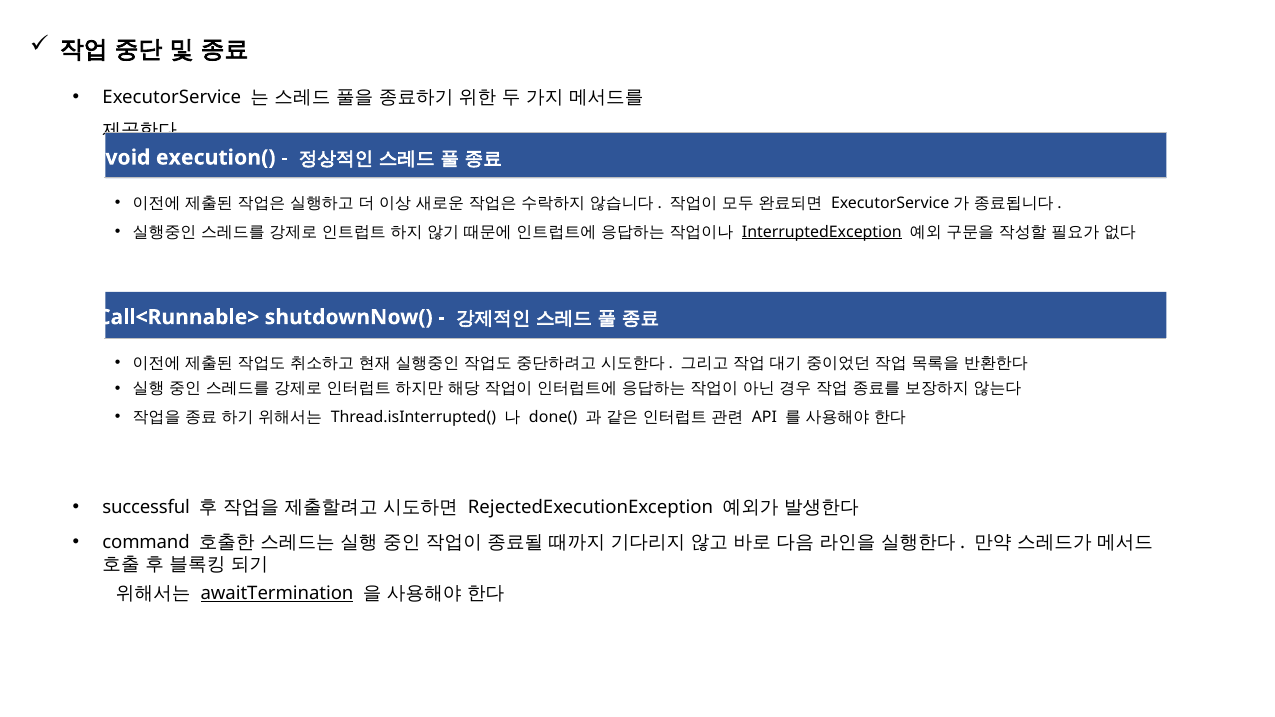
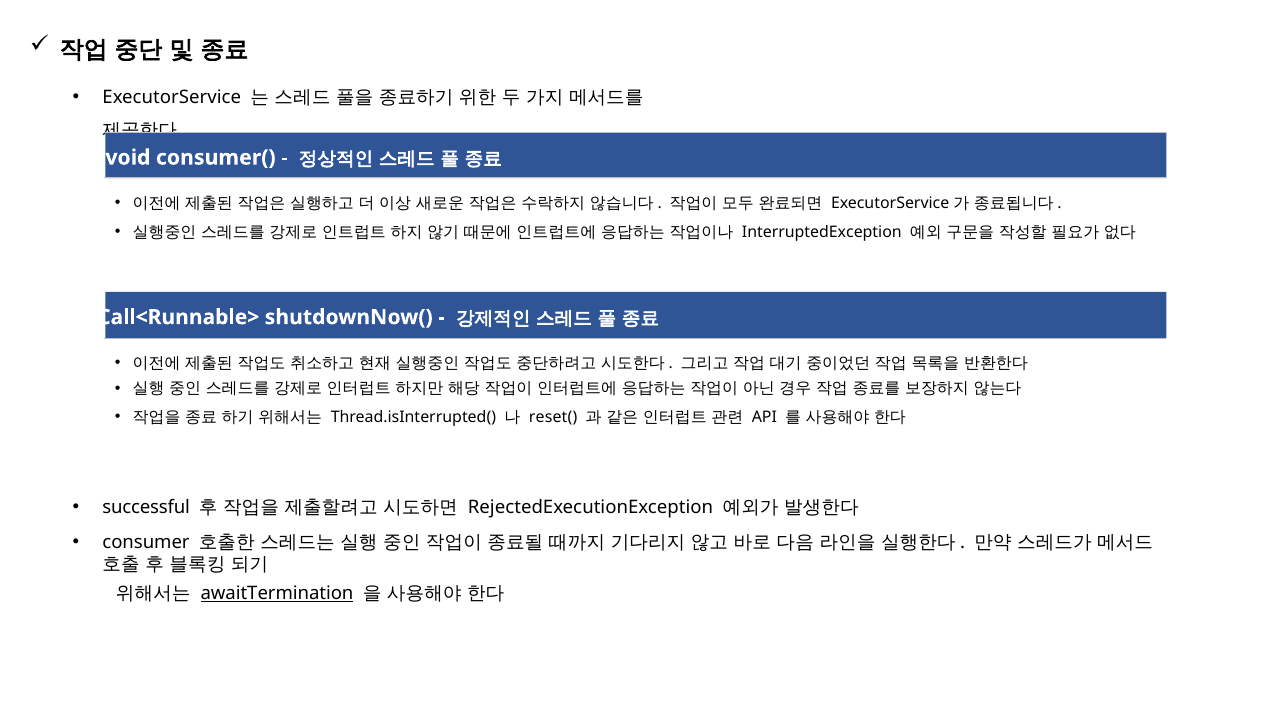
execution(: execution( -> consumer( (216, 158)
InterruptedException underline: present -> none (822, 232)
done(: done( -> reset( (553, 417)
command: command -> consumer (146, 542)
